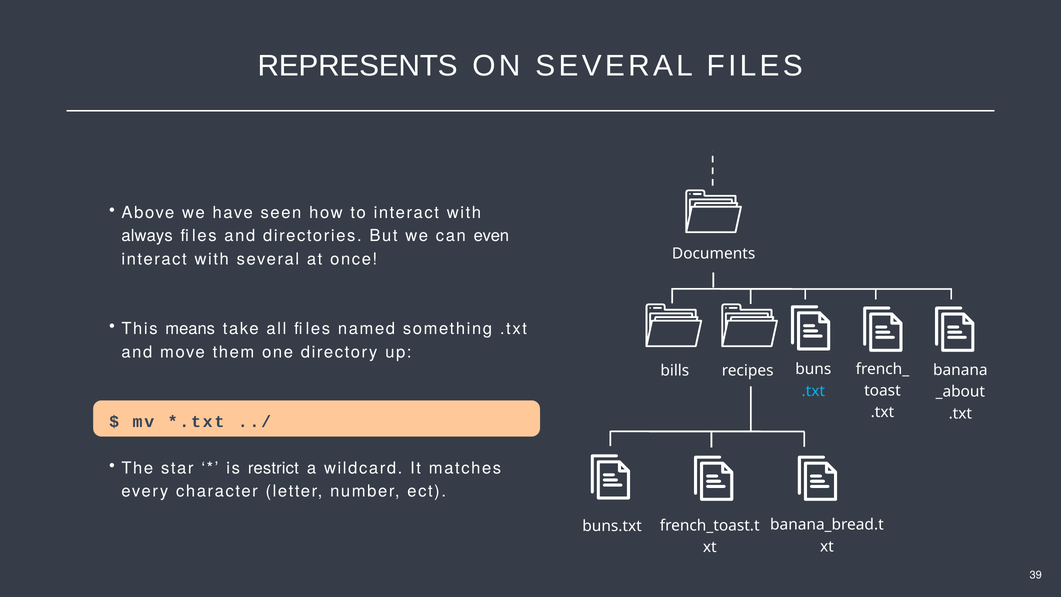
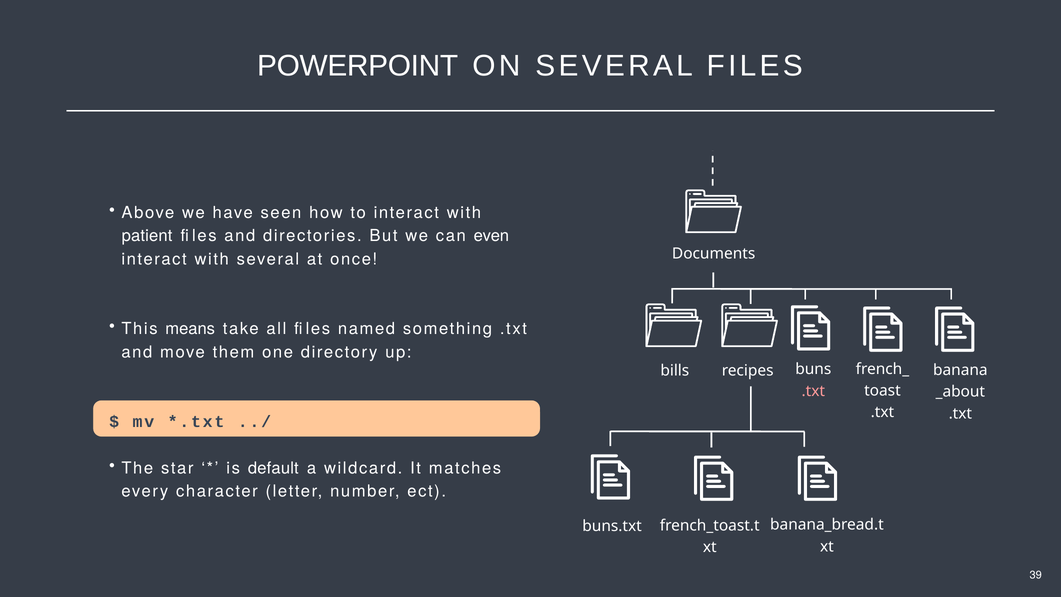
REPRESENTS: REPRESENTS -> POWERPOINT (358, 66)
always: always -> patient (147, 236)
.txt colour: light blue -> pink (813, 391)
restrict: restrict -> default (273, 468)
